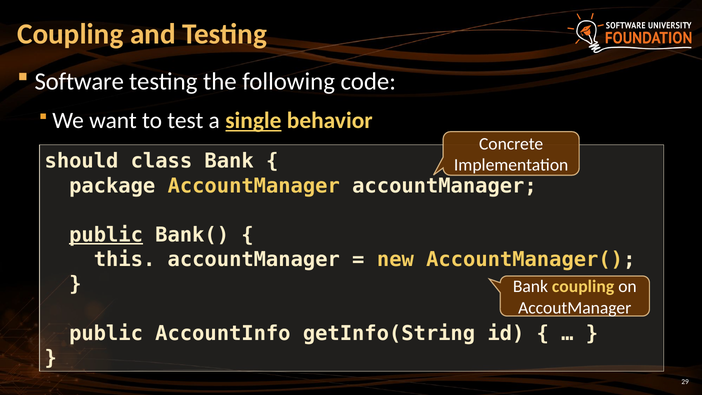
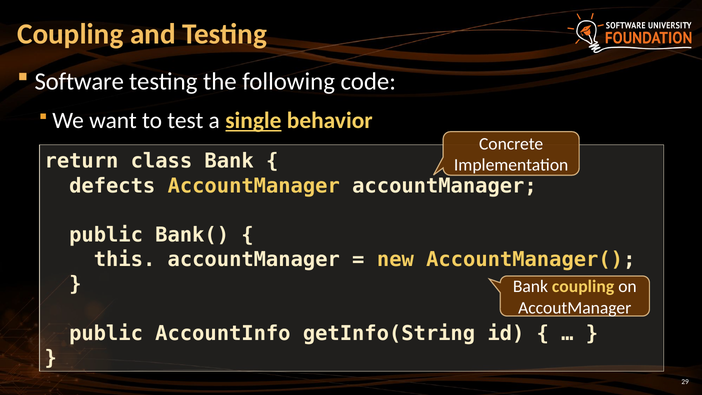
should: should -> return (82, 161)
package: package -> defects (112, 186)
public underline: present -> none (106, 235)
